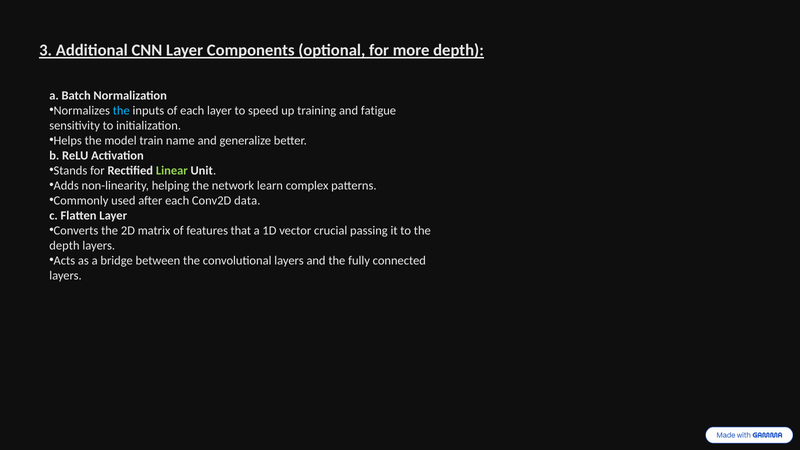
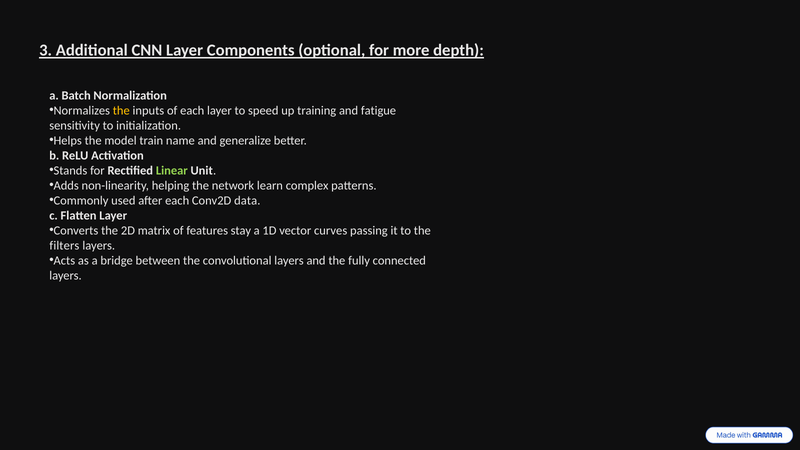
the colour: light blue -> yellow (121, 111)
that: that -> stay (241, 231)
crucial: crucial -> curves (331, 231)
depth: depth -> filters (64, 246)
